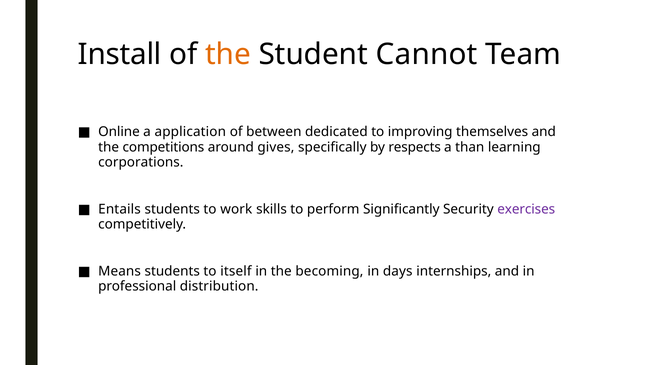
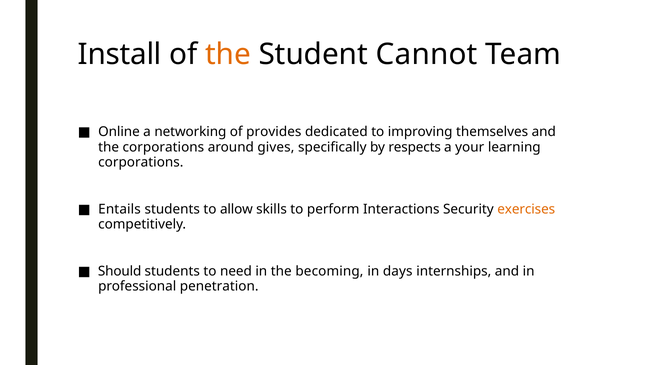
application: application -> networking (190, 132)
between: between -> provides (274, 132)
the competitions: competitions -> corporations (163, 147)
than: than -> your (470, 147)
work: work -> allow (236, 209)
Significantly: Significantly -> Interactions (401, 209)
exercises colour: purple -> orange (526, 209)
Means: Means -> Should (120, 271)
itself: itself -> need (236, 271)
distribution: distribution -> penetration (219, 286)
